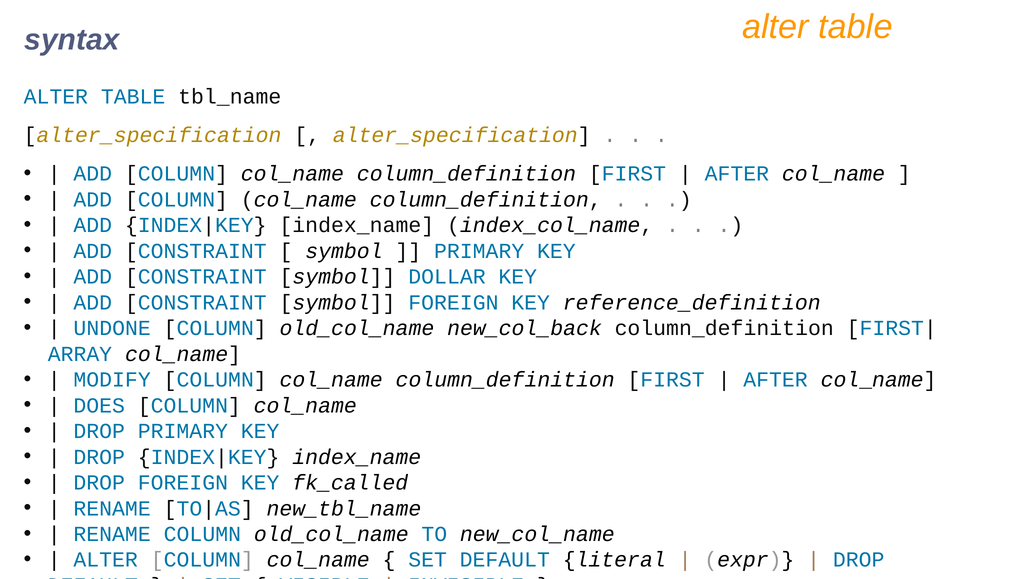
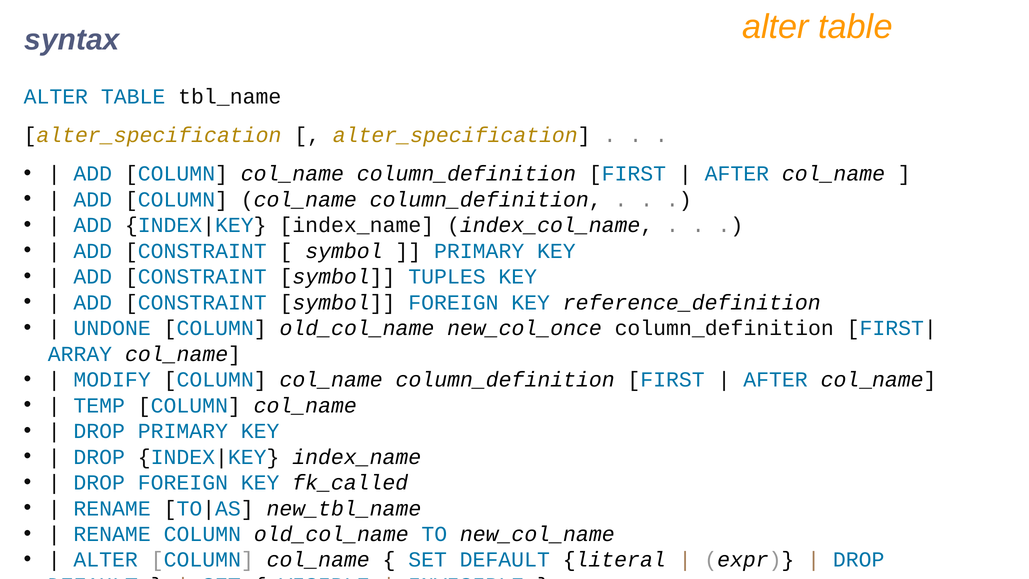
DOLLAR: DOLLAR -> TUPLES (447, 277)
new_col_back: new_col_back -> new_col_once (524, 328)
DOES: DOES -> TEMP (99, 405)
